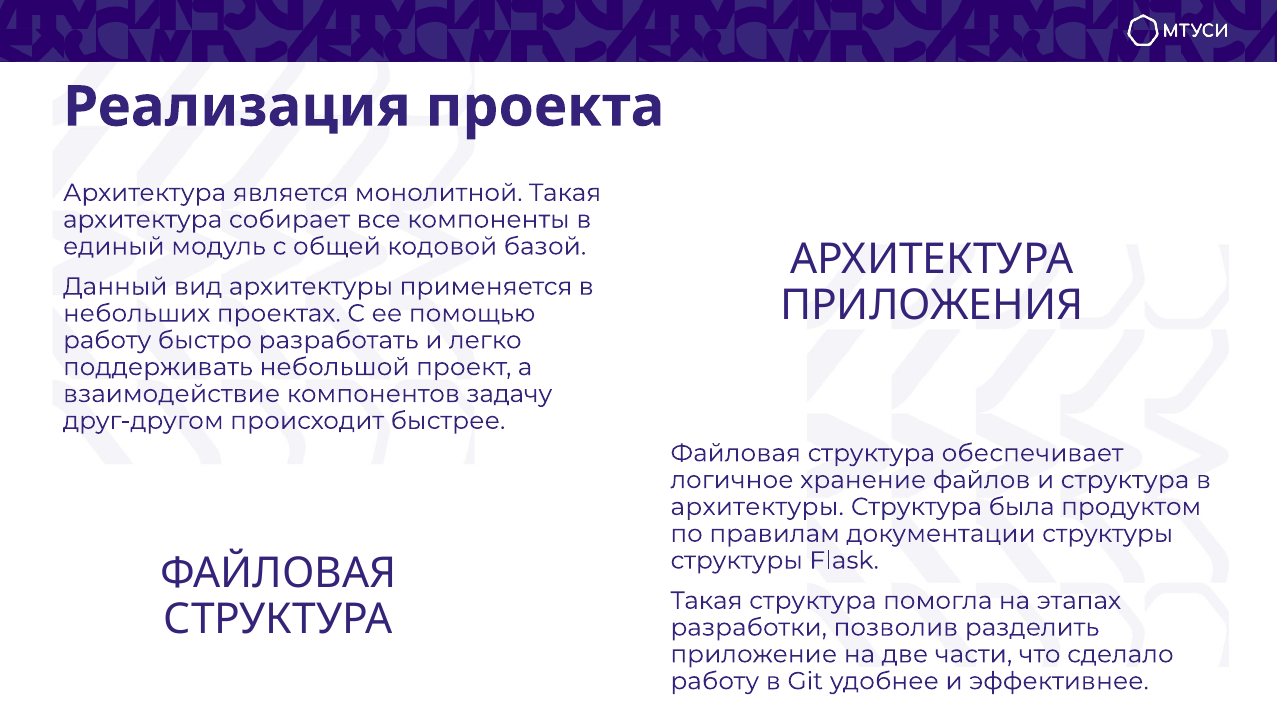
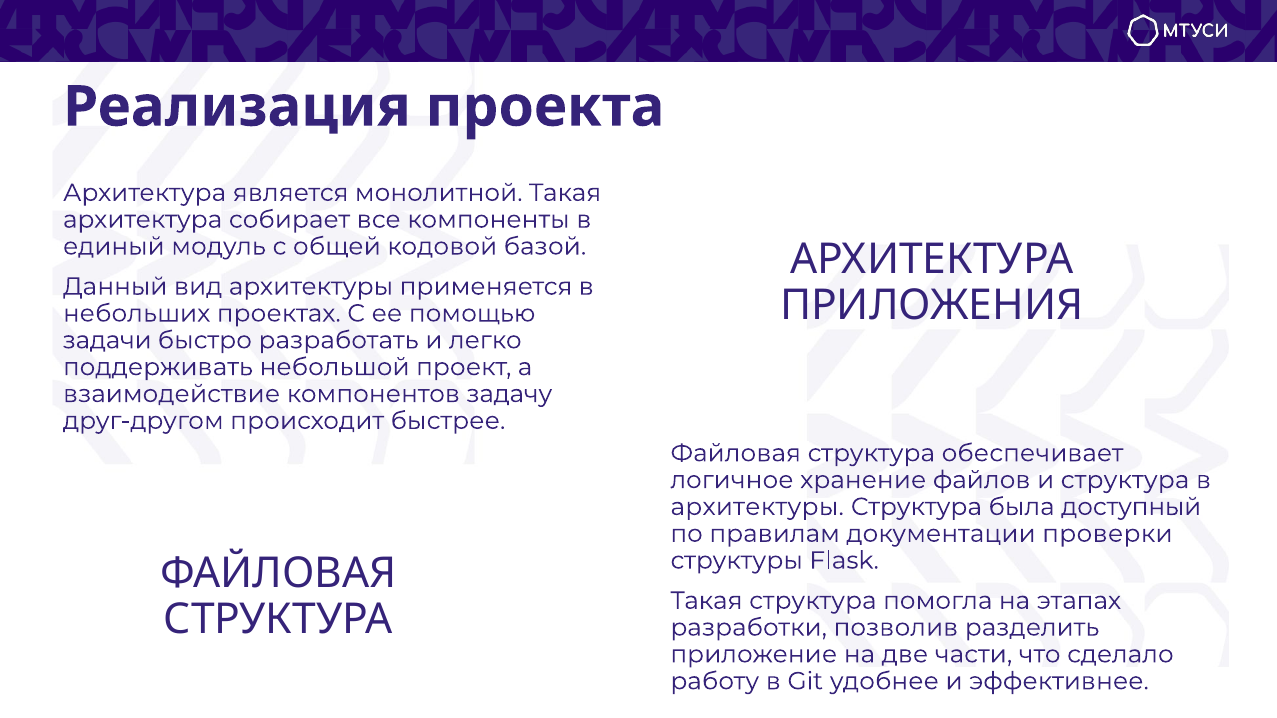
работу: работу -> задачи (107, 340)
продуктом: продуктом -> доступный (1131, 507)
документации структуры: структуры -> проверки (1107, 534)
